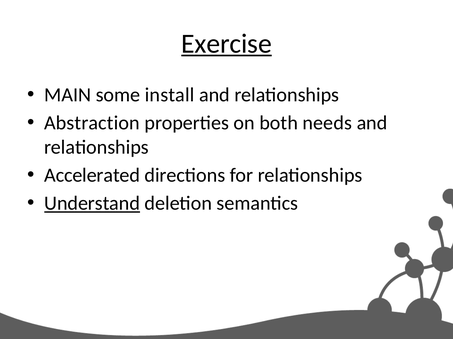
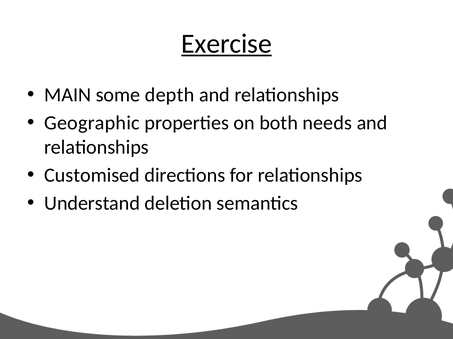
install: install -> depth (170, 95)
Abstraction: Abstraction -> Geographic (92, 123)
Accelerated: Accelerated -> Customised (92, 176)
Understand underline: present -> none (92, 204)
